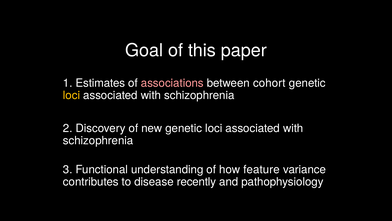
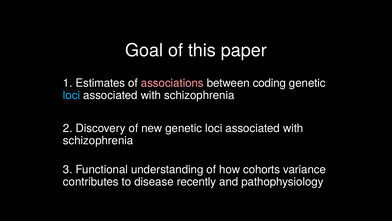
cohort: cohort -> coding (269, 83)
loci colour: yellow -> light blue (72, 95)
feature: feature -> cohorts (262, 169)
